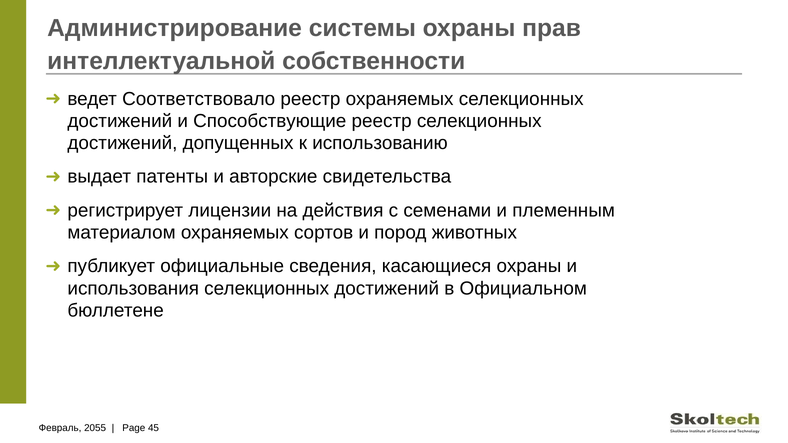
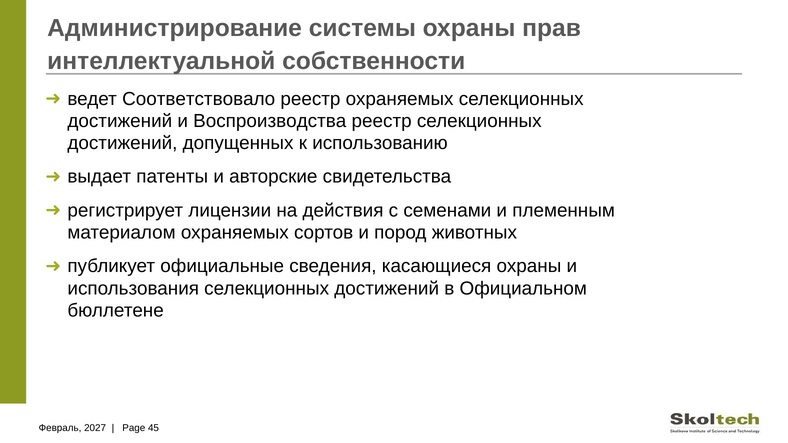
Способствующие: Способствующие -> Воспроизводства (270, 121)
2055: 2055 -> 2027 (95, 428)
